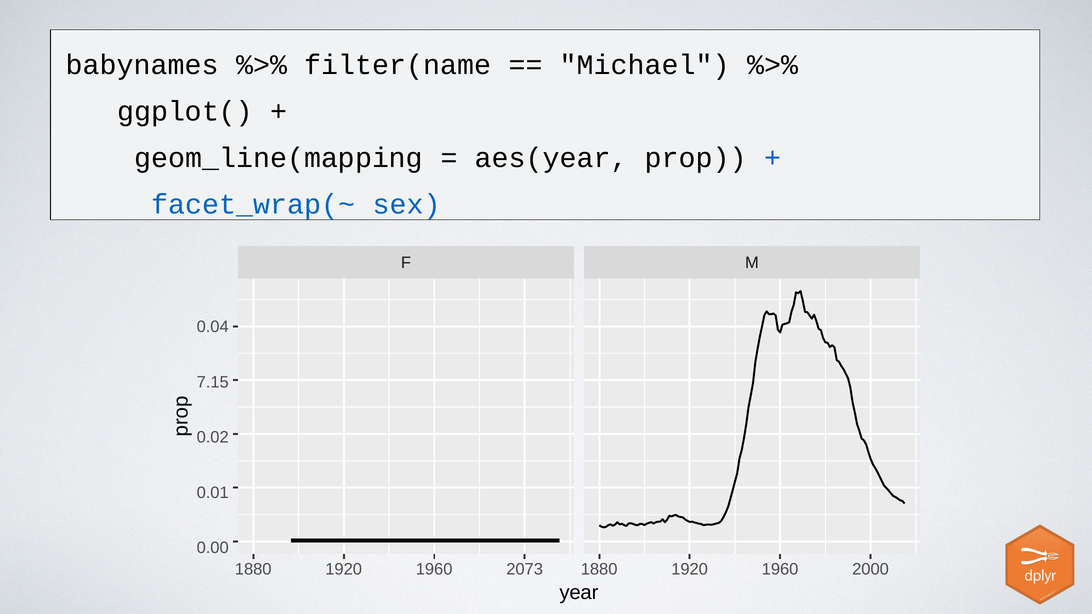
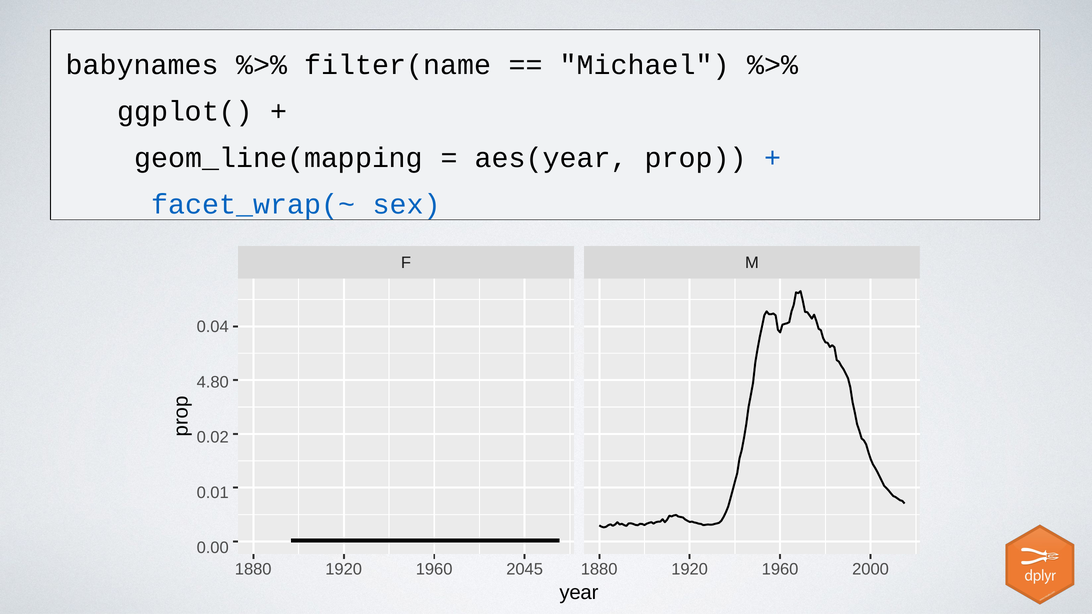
7.15: 7.15 -> 4.80 (213, 382)
2073: 2073 -> 2045 (525, 570)
